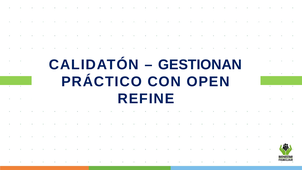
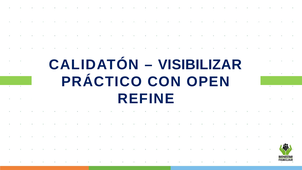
GESTIONAN: GESTIONAN -> VISIBILIZAR (200, 65)
